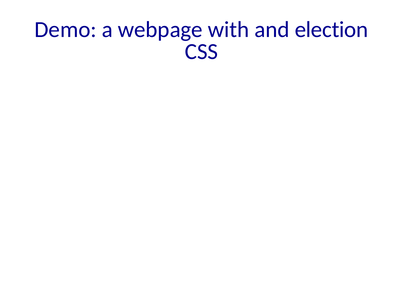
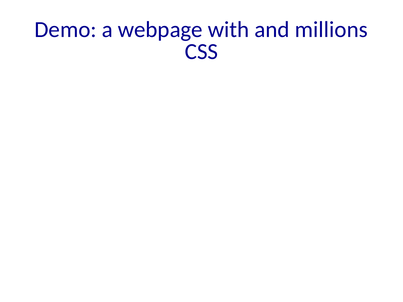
election: election -> millions (331, 30)
